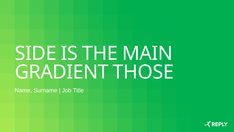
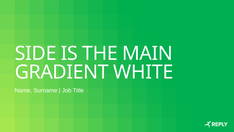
THOSE: THOSE -> WHITE (143, 72)
